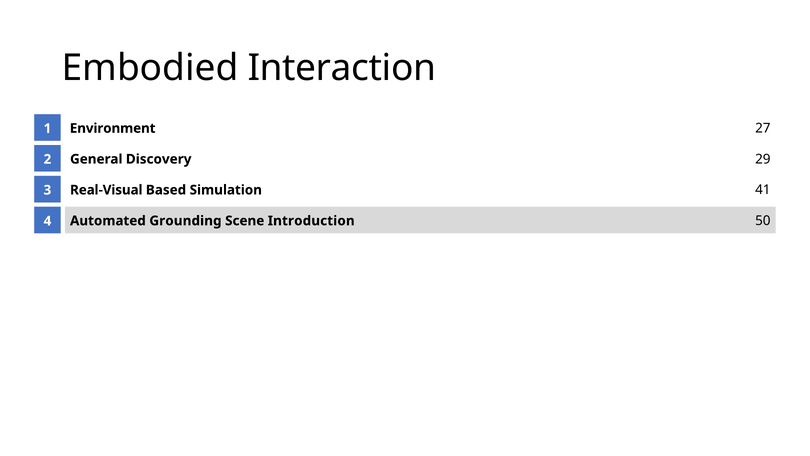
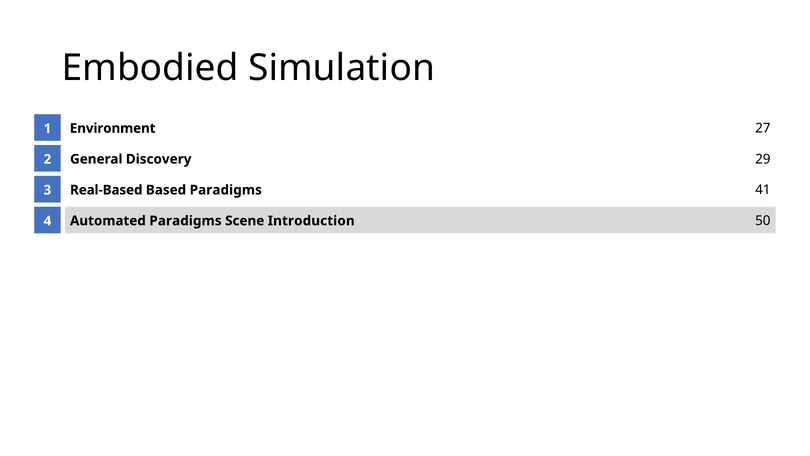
Interaction: Interaction -> Simulation (342, 68)
Real-Visual: Real-Visual -> Real-Based (106, 190)
Based Simulation: Simulation -> Paradigms (226, 190)
Automated Grounding: Grounding -> Paradigms (185, 221)
